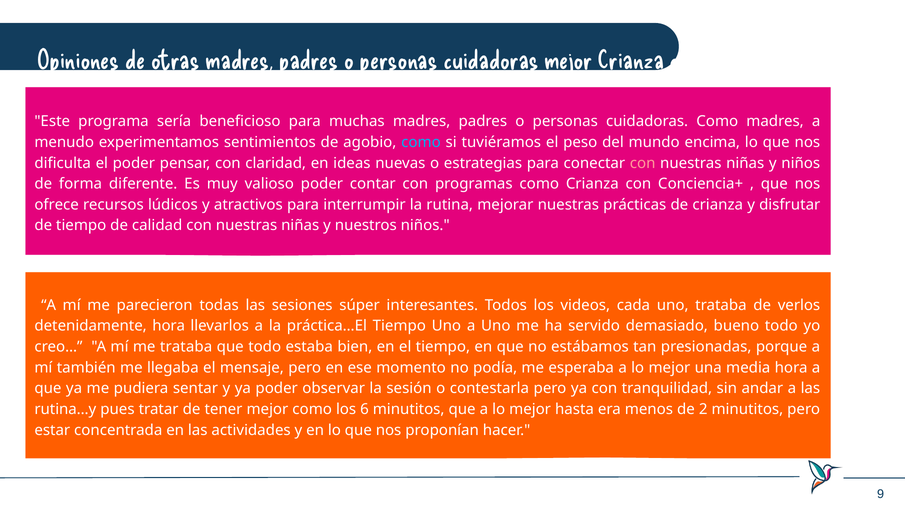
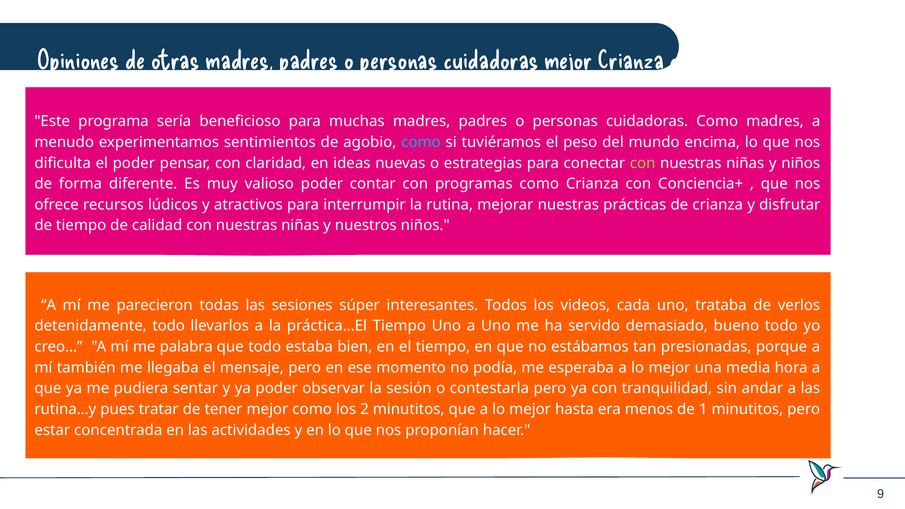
con colour: pink -> light green (643, 163)
detenidamente hora: hora -> todo (169, 326)
me trataba: trataba -> palabra (186, 347)
6: 6 -> 2 (365, 409)
2: 2 -> 1 (703, 409)
